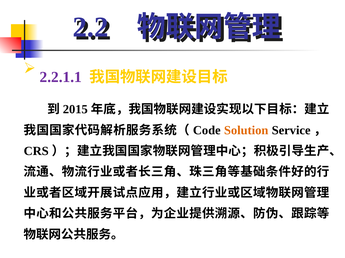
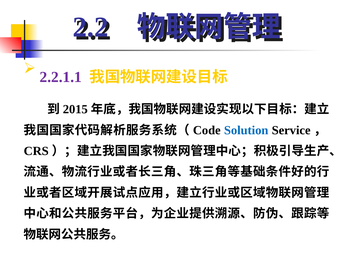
Solution colour: orange -> blue (246, 131)
